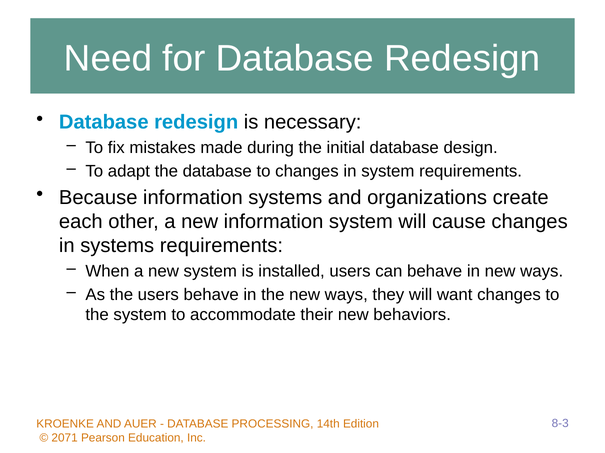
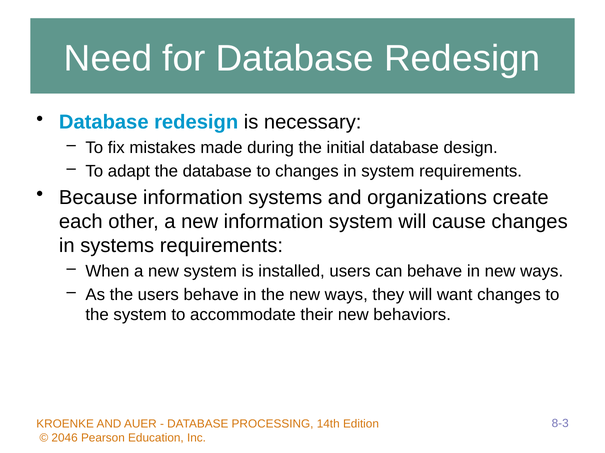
2071: 2071 -> 2046 (65, 438)
